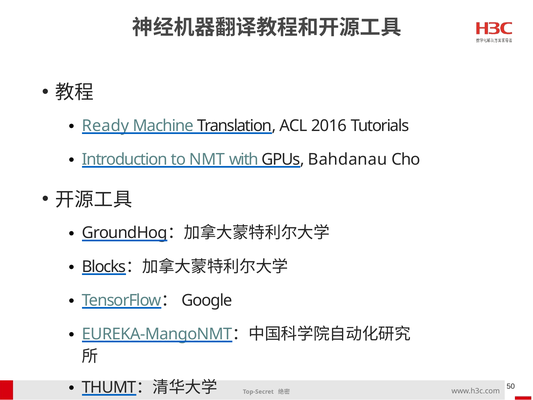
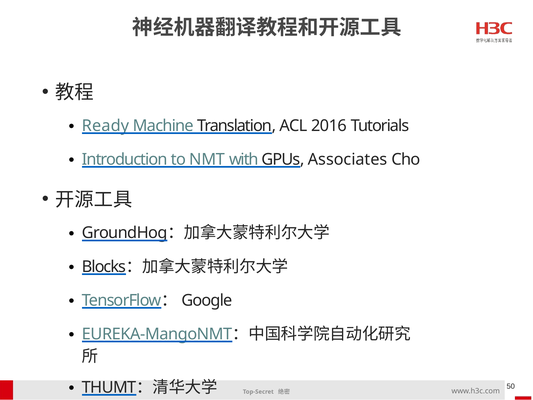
Bahdanau: Bahdanau -> Associates (348, 159)
